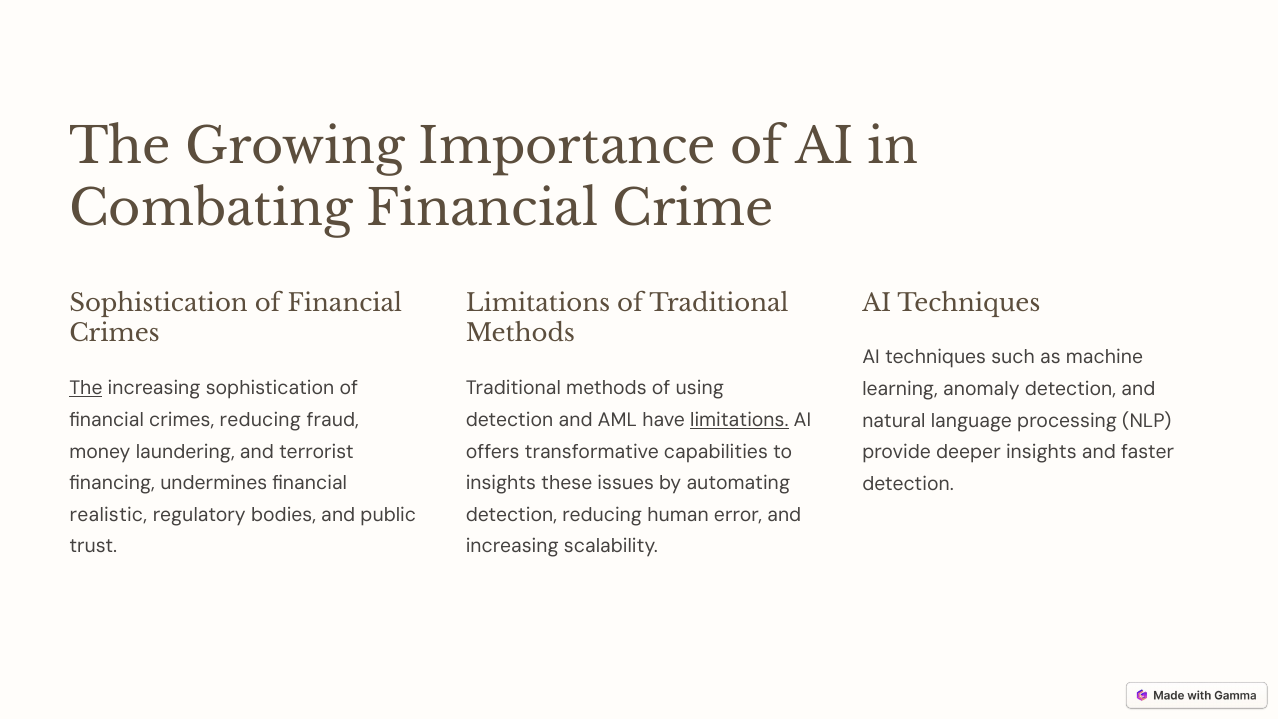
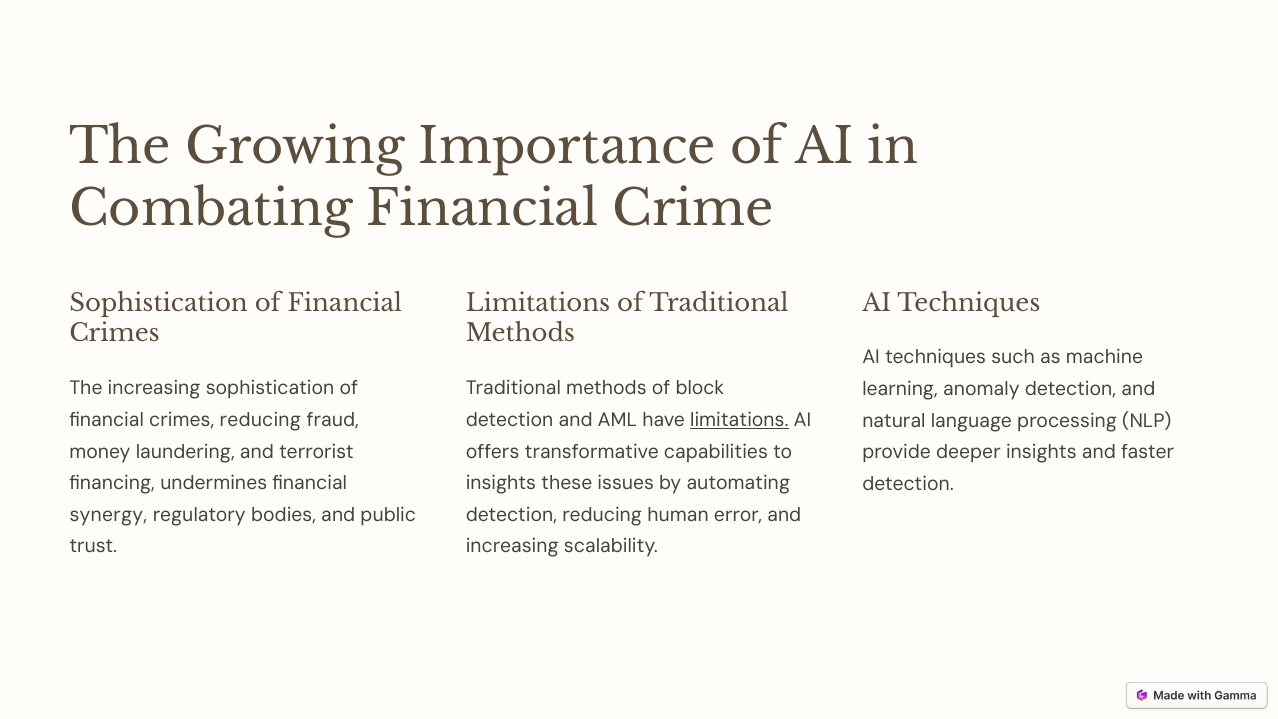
The underline: present -> none (86, 388)
using: using -> block (700, 388)
realistic: realistic -> synergy (108, 515)
